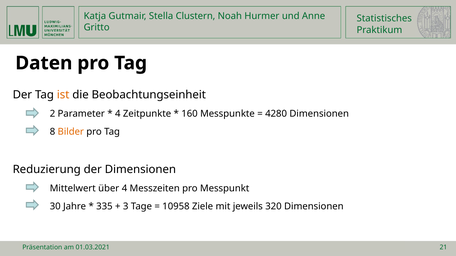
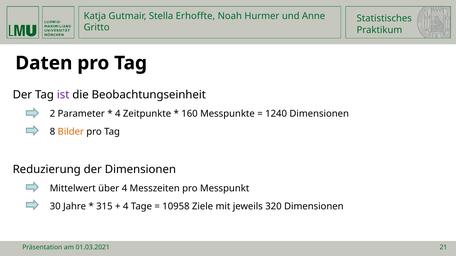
Clustern: Clustern -> Erhoffte (195, 16)
ist colour: orange -> purple (63, 95)
4280: 4280 -> 1240 (276, 114)
335: 335 -> 315 (104, 207)
3: 3 -> 4 (126, 207)
